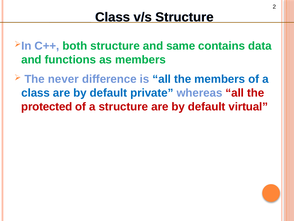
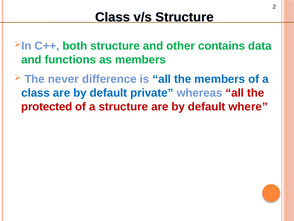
same: same -> other (181, 46)
virtual: virtual -> where (248, 106)
